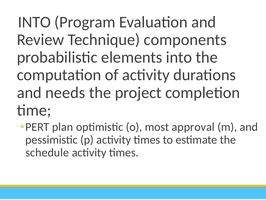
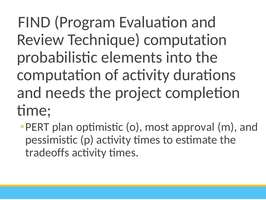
INTO: INTO -> FIND (34, 22)
Technique components: components -> computation (185, 40)
schedule: schedule -> tradeoffs (47, 152)
